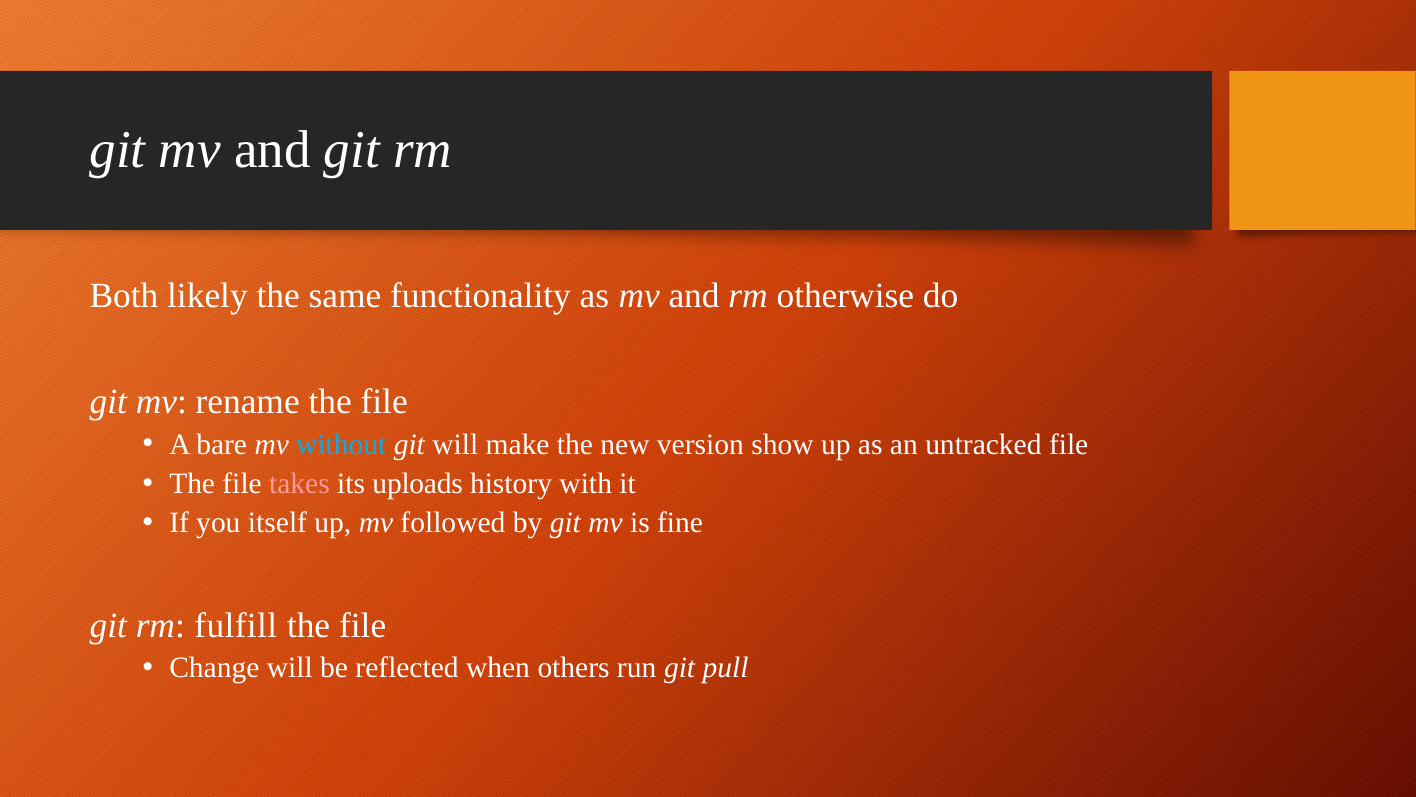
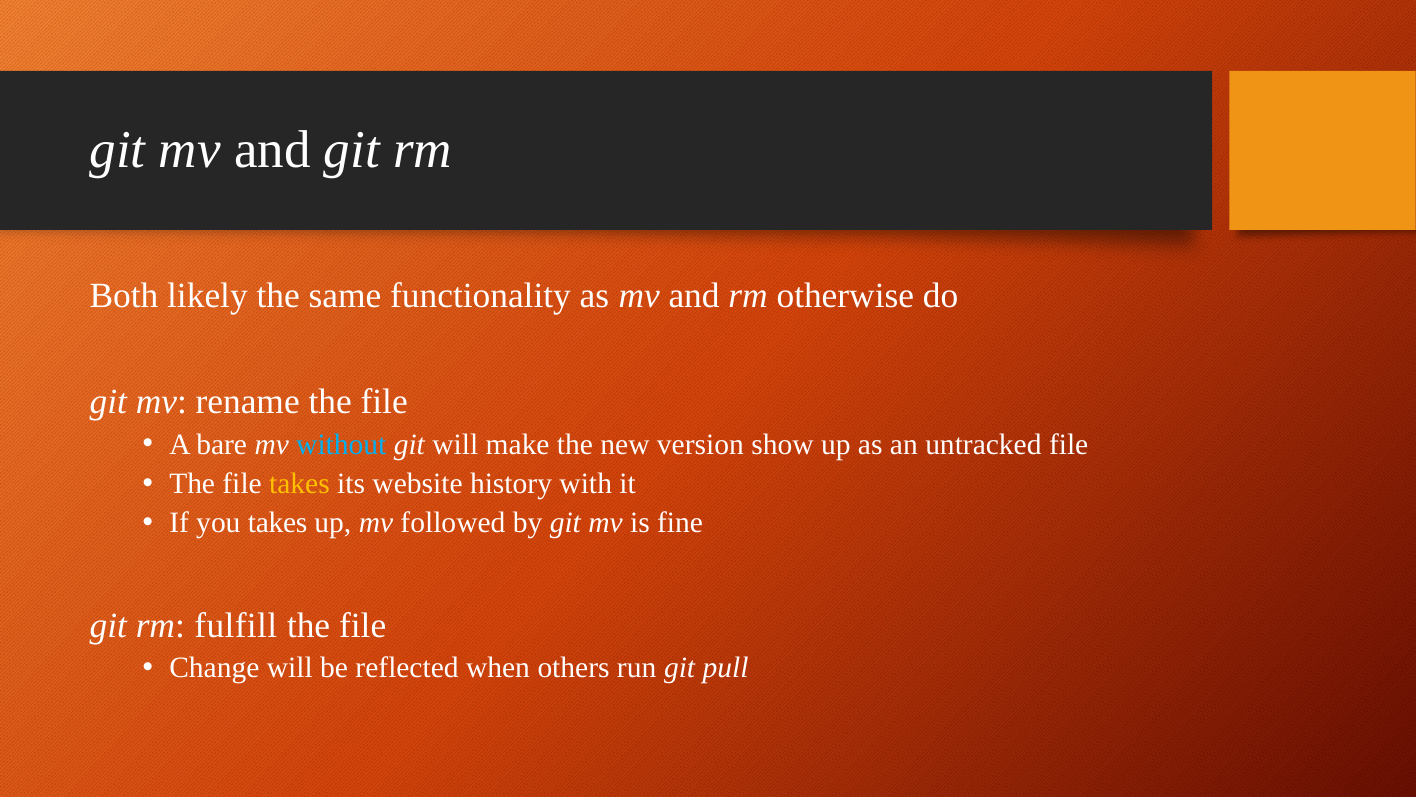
takes colour: pink -> yellow (299, 483)
uploads: uploads -> website (418, 483)
you itself: itself -> takes (278, 522)
